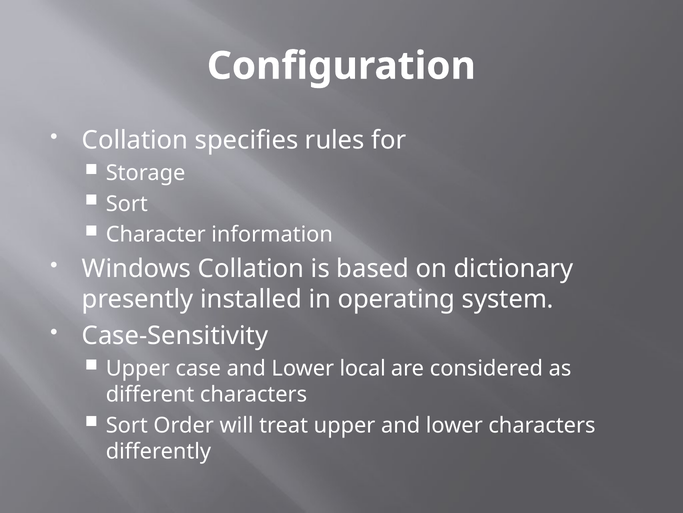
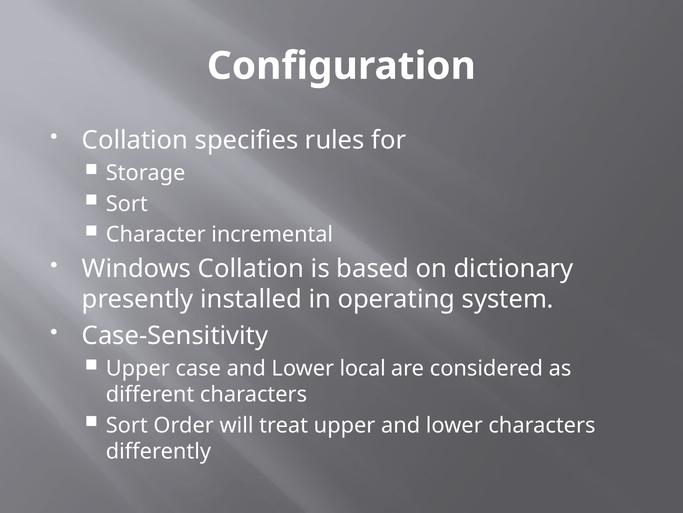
information: information -> incremental (272, 234)
